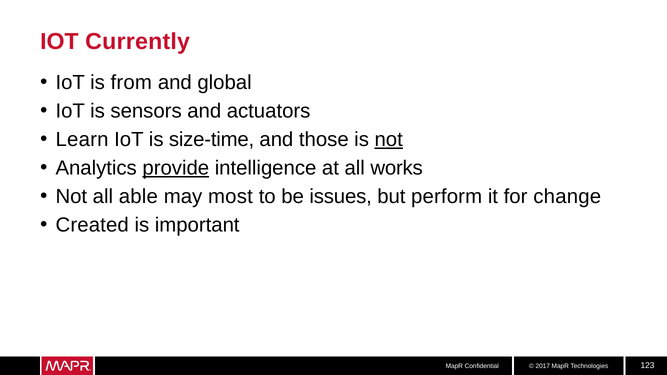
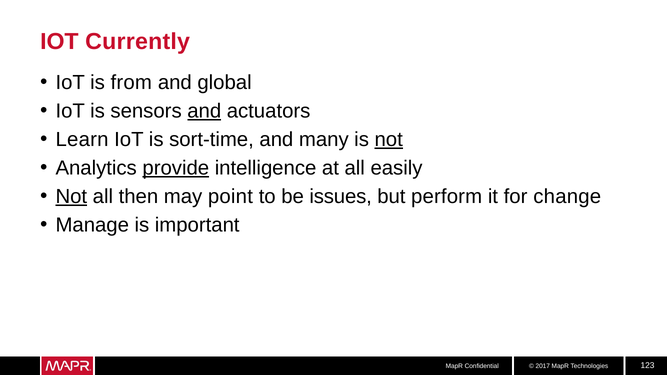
and underline: none -> present (204, 111)
size-time: size-time -> sort-time (211, 140)
those: those -> many (324, 140)
works: works -> easily (396, 168)
Not underline: none -> present (71, 197)
able: able -> then (138, 197)
most: most -> point (230, 197)
Created: Created -> Manage (92, 225)
